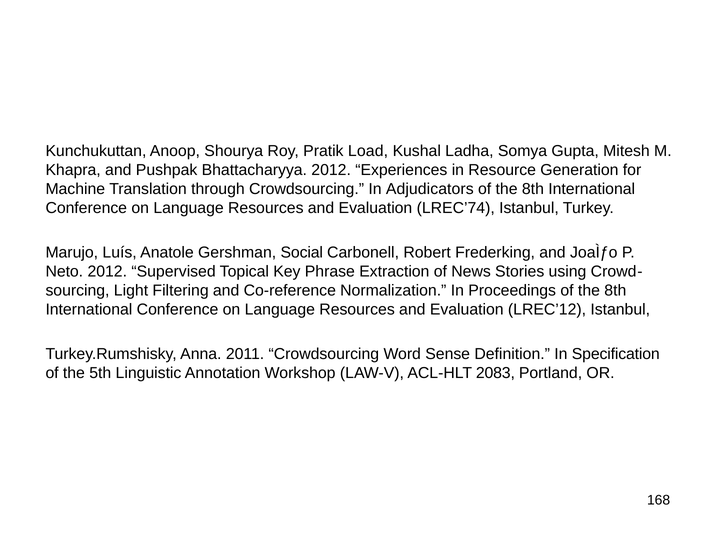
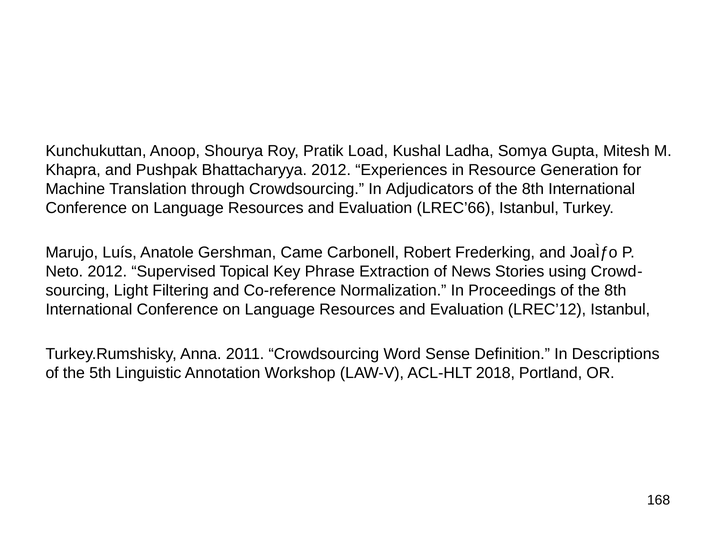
LREC’74: LREC’74 -> LREC’66 (456, 208)
Social: Social -> Came (302, 252)
Specification: Specification -> Descriptions (616, 354)
2083: 2083 -> 2018 (495, 373)
